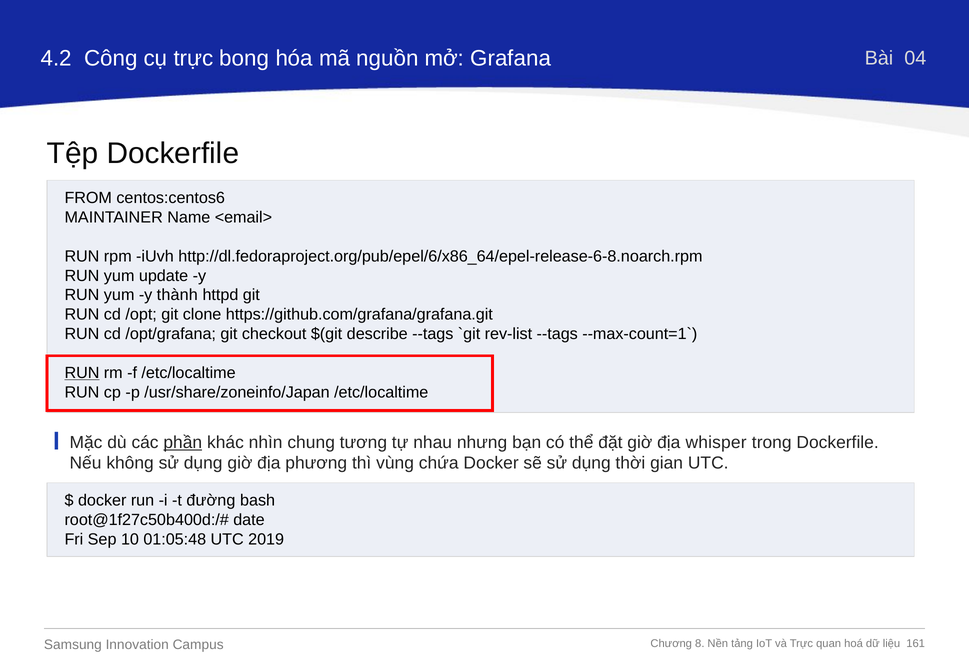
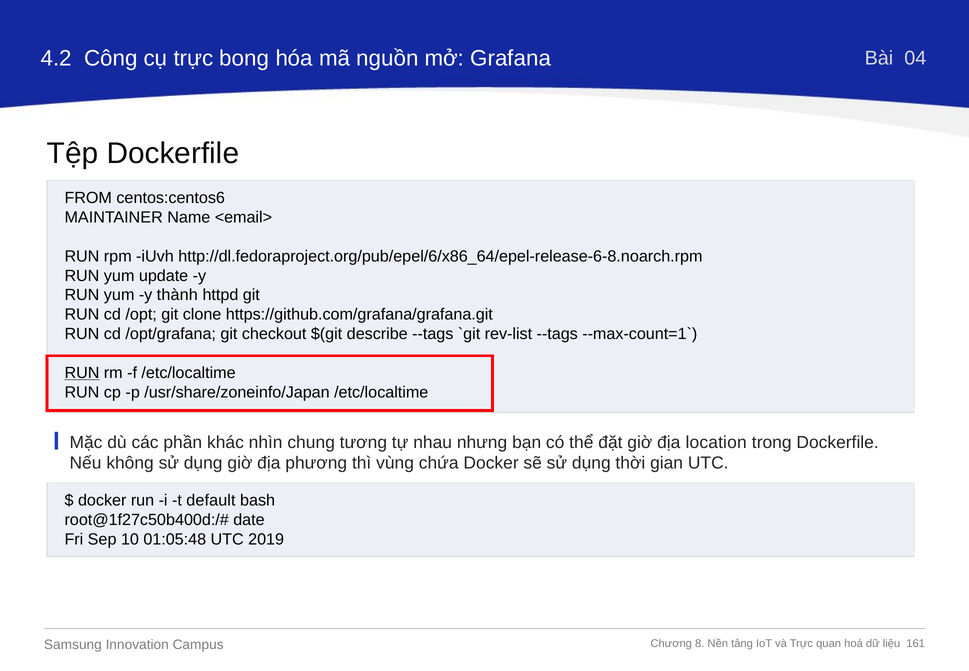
phần underline: present -> none (183, 442)
whisper: whisper -> location (716, 442)
đường: đường -> default (211, 501)
